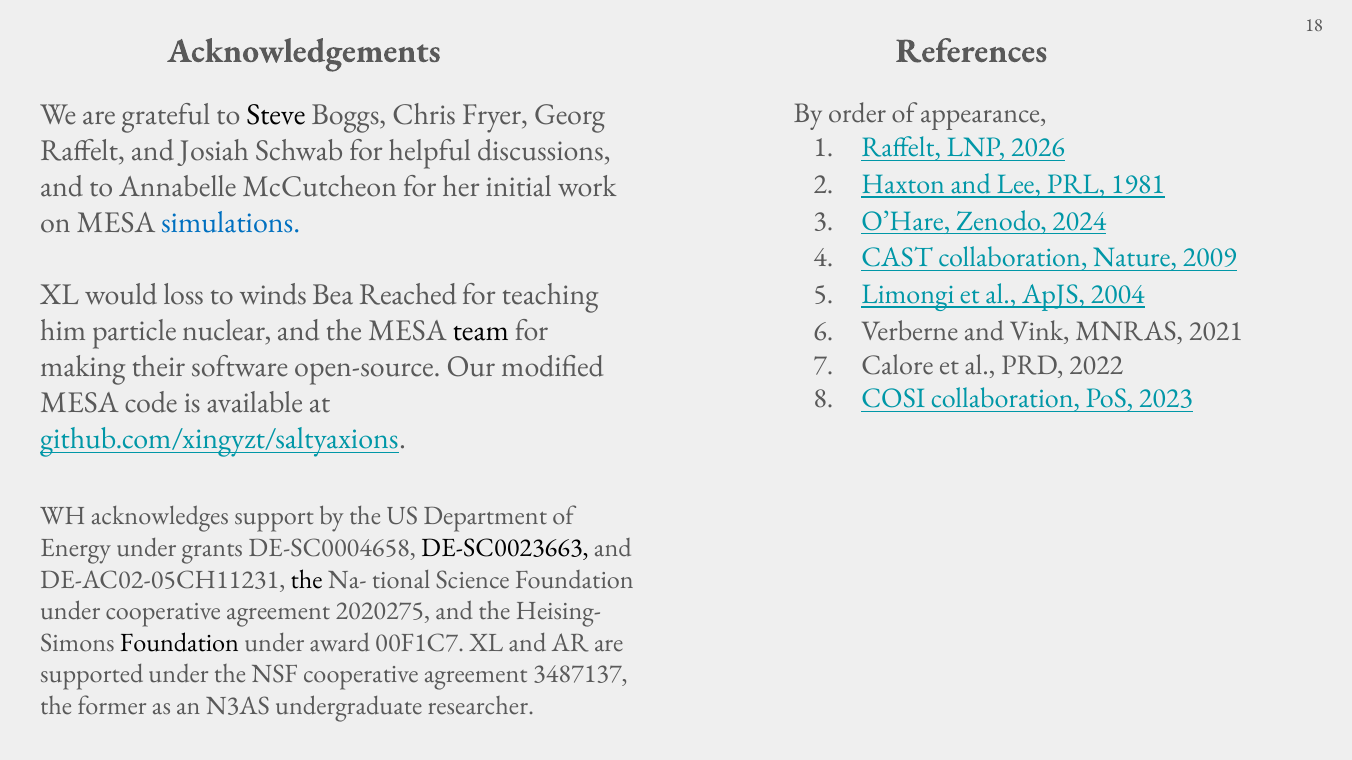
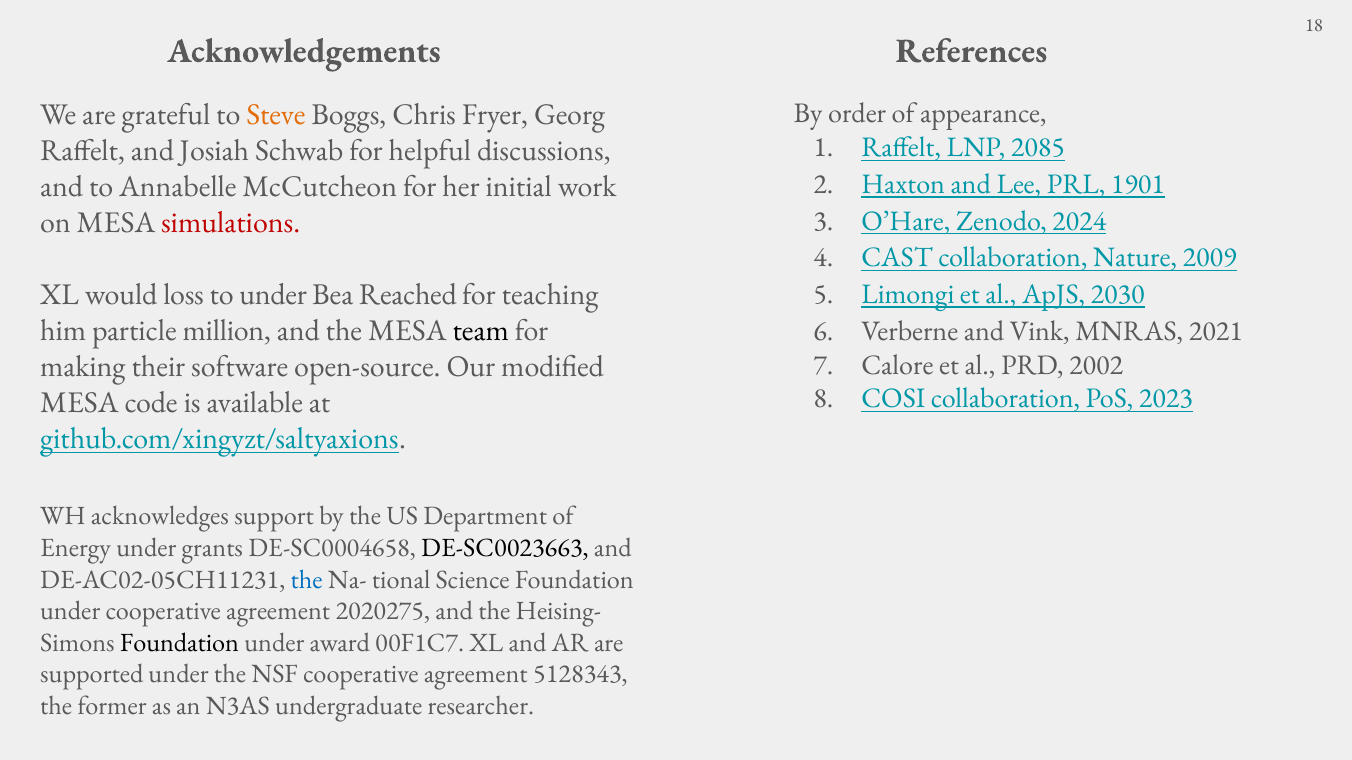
Steve colour: black -> orange (276, 115)
2026: 2026 -> 2085 (1038, 148)
1981: 1981 -> 1901 (1138, 184)
simulations colour: blue -> red (231, 223)
2004: 2004 -> 2030 (1118, 294)
to winds: winds -> under (273, 295)
nuclear: nuclear -> million (227, 331)
2022: 2022 -> 2002 (1096, 365)
the colour: black -> blue (307, 580)
3487137: 3487137 -> 5128343 (580, 674)
